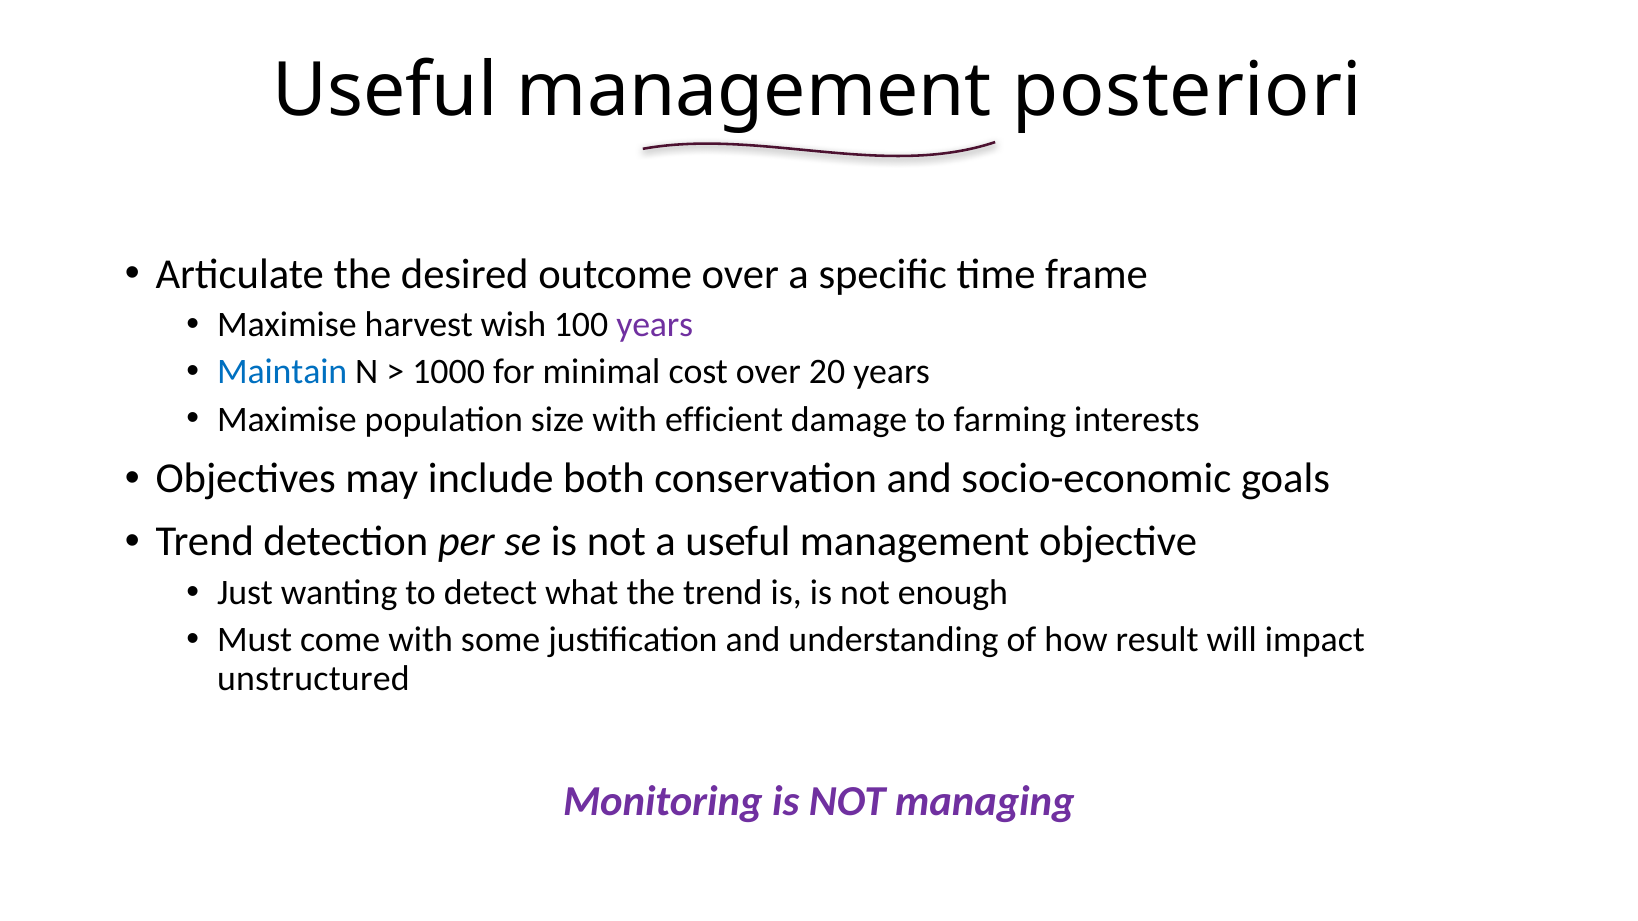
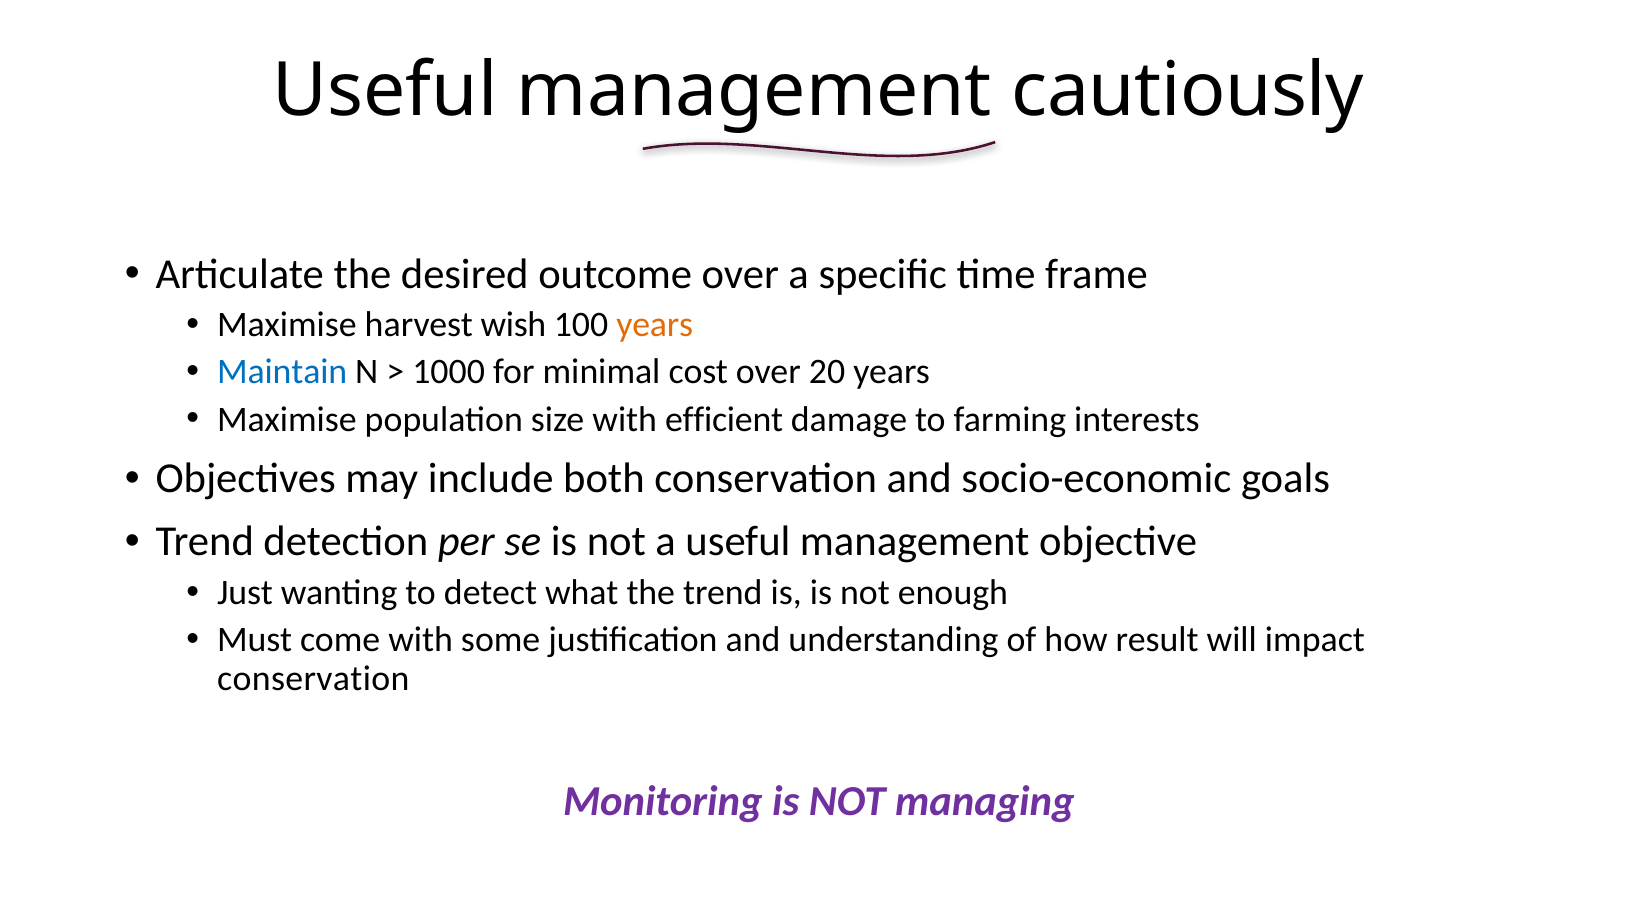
posteriori: posteriori -> cautiously (1188, 91)
years colour: purple -> orange (655, 325)
unstructured: unstructured -> conservation (313, 679)
